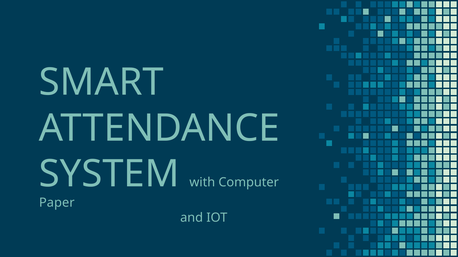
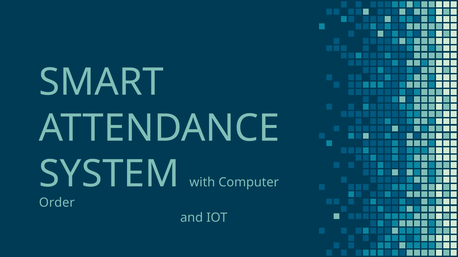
Paper: Paper -> Order (57, 203)
